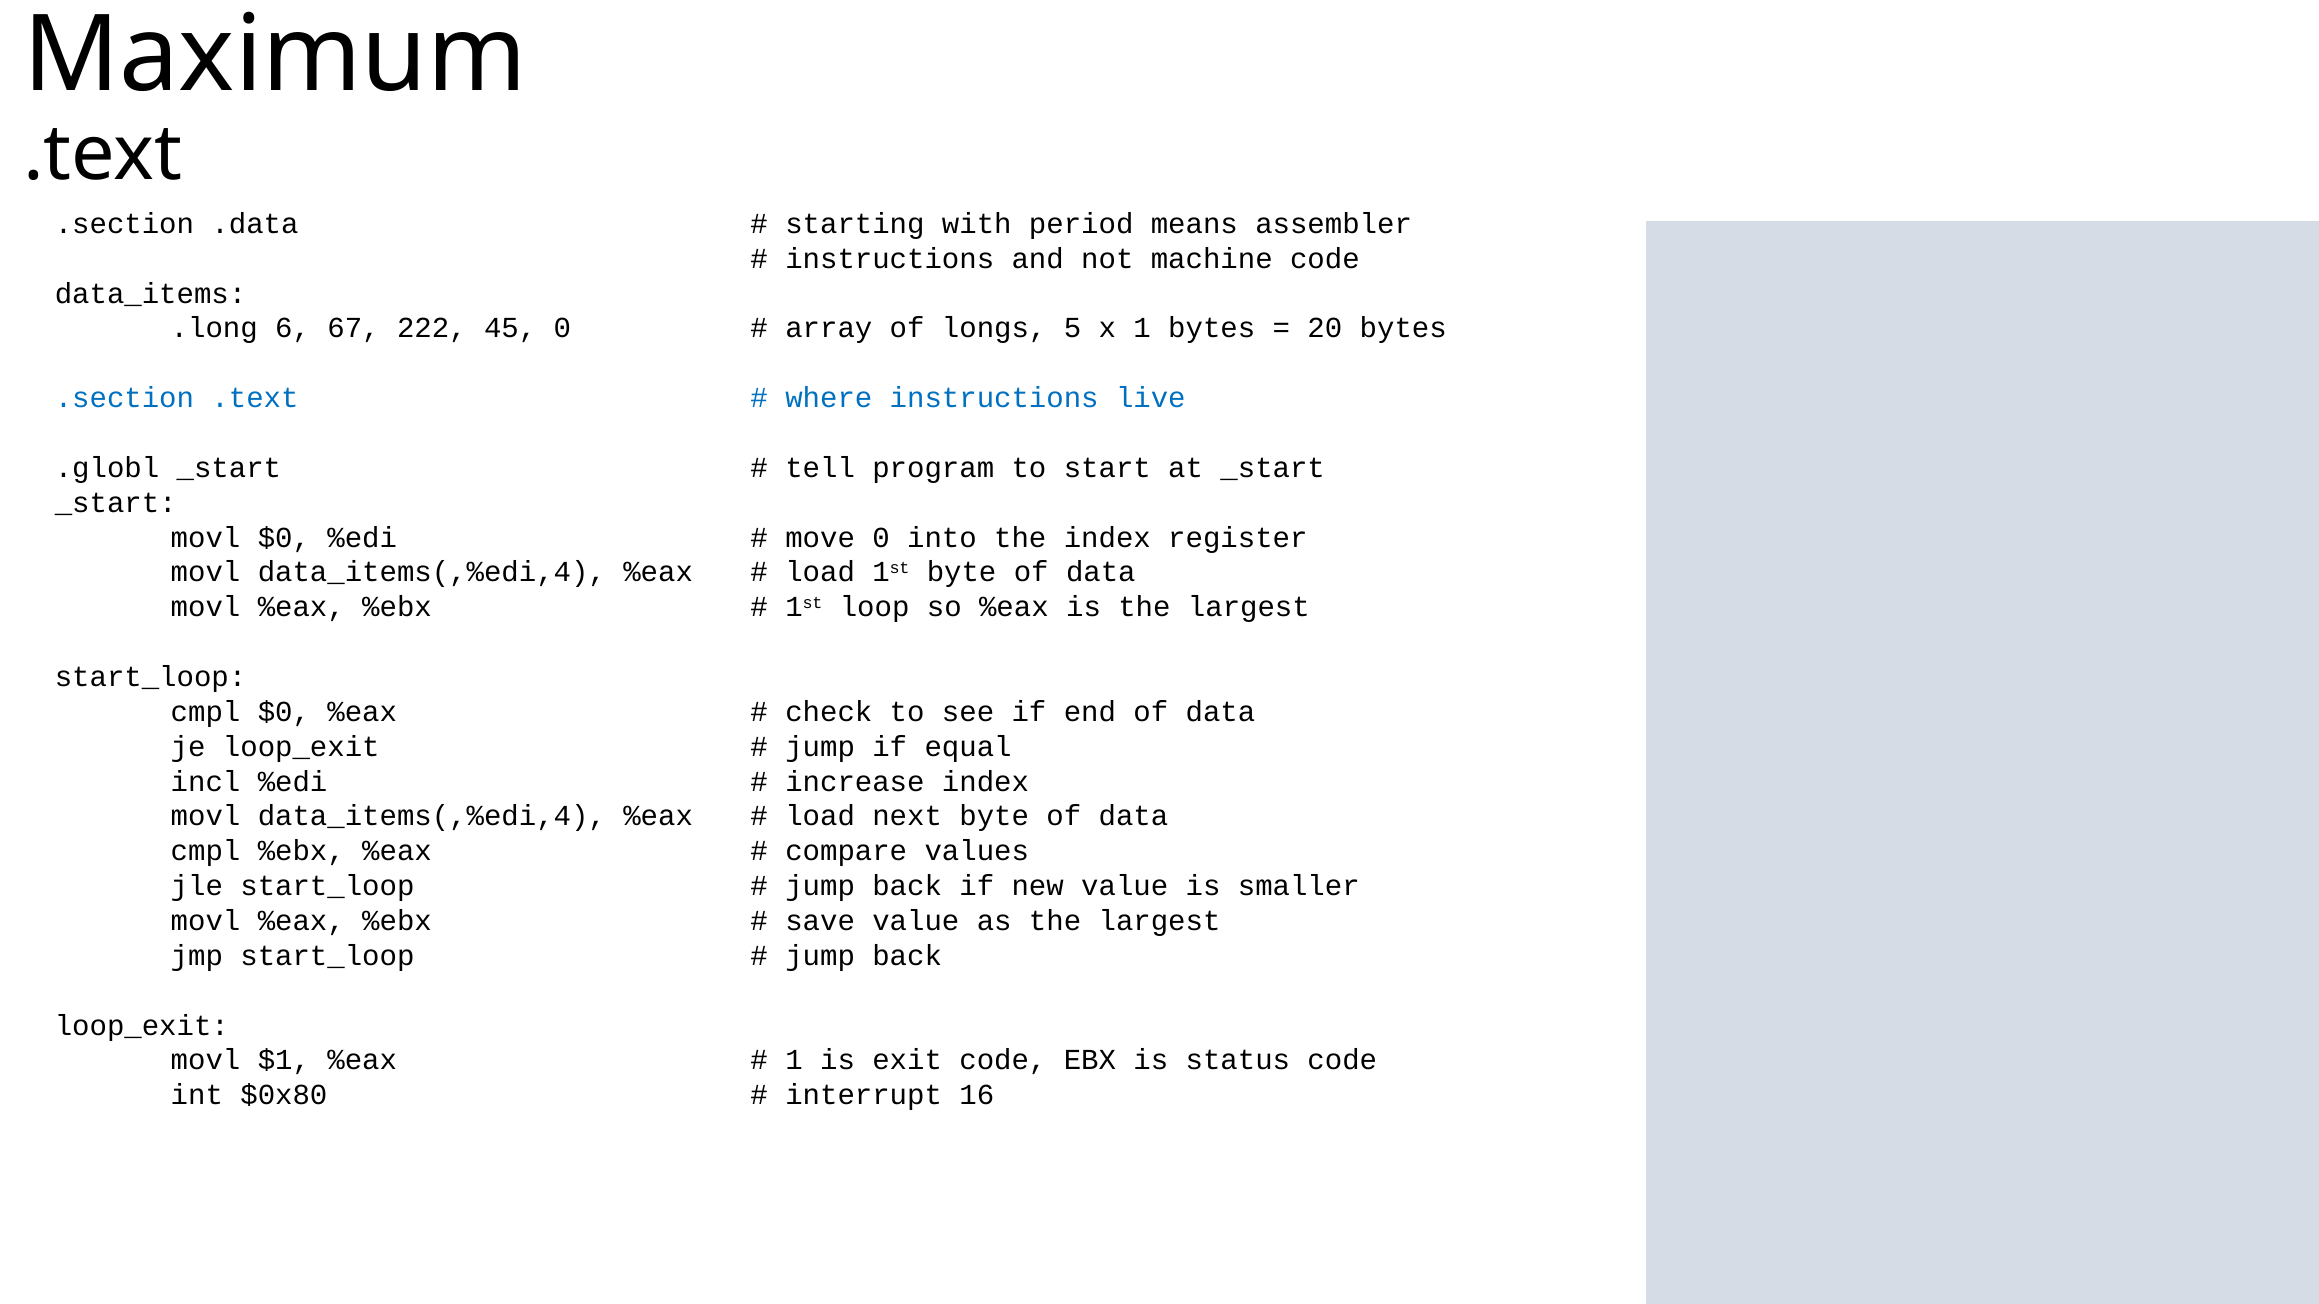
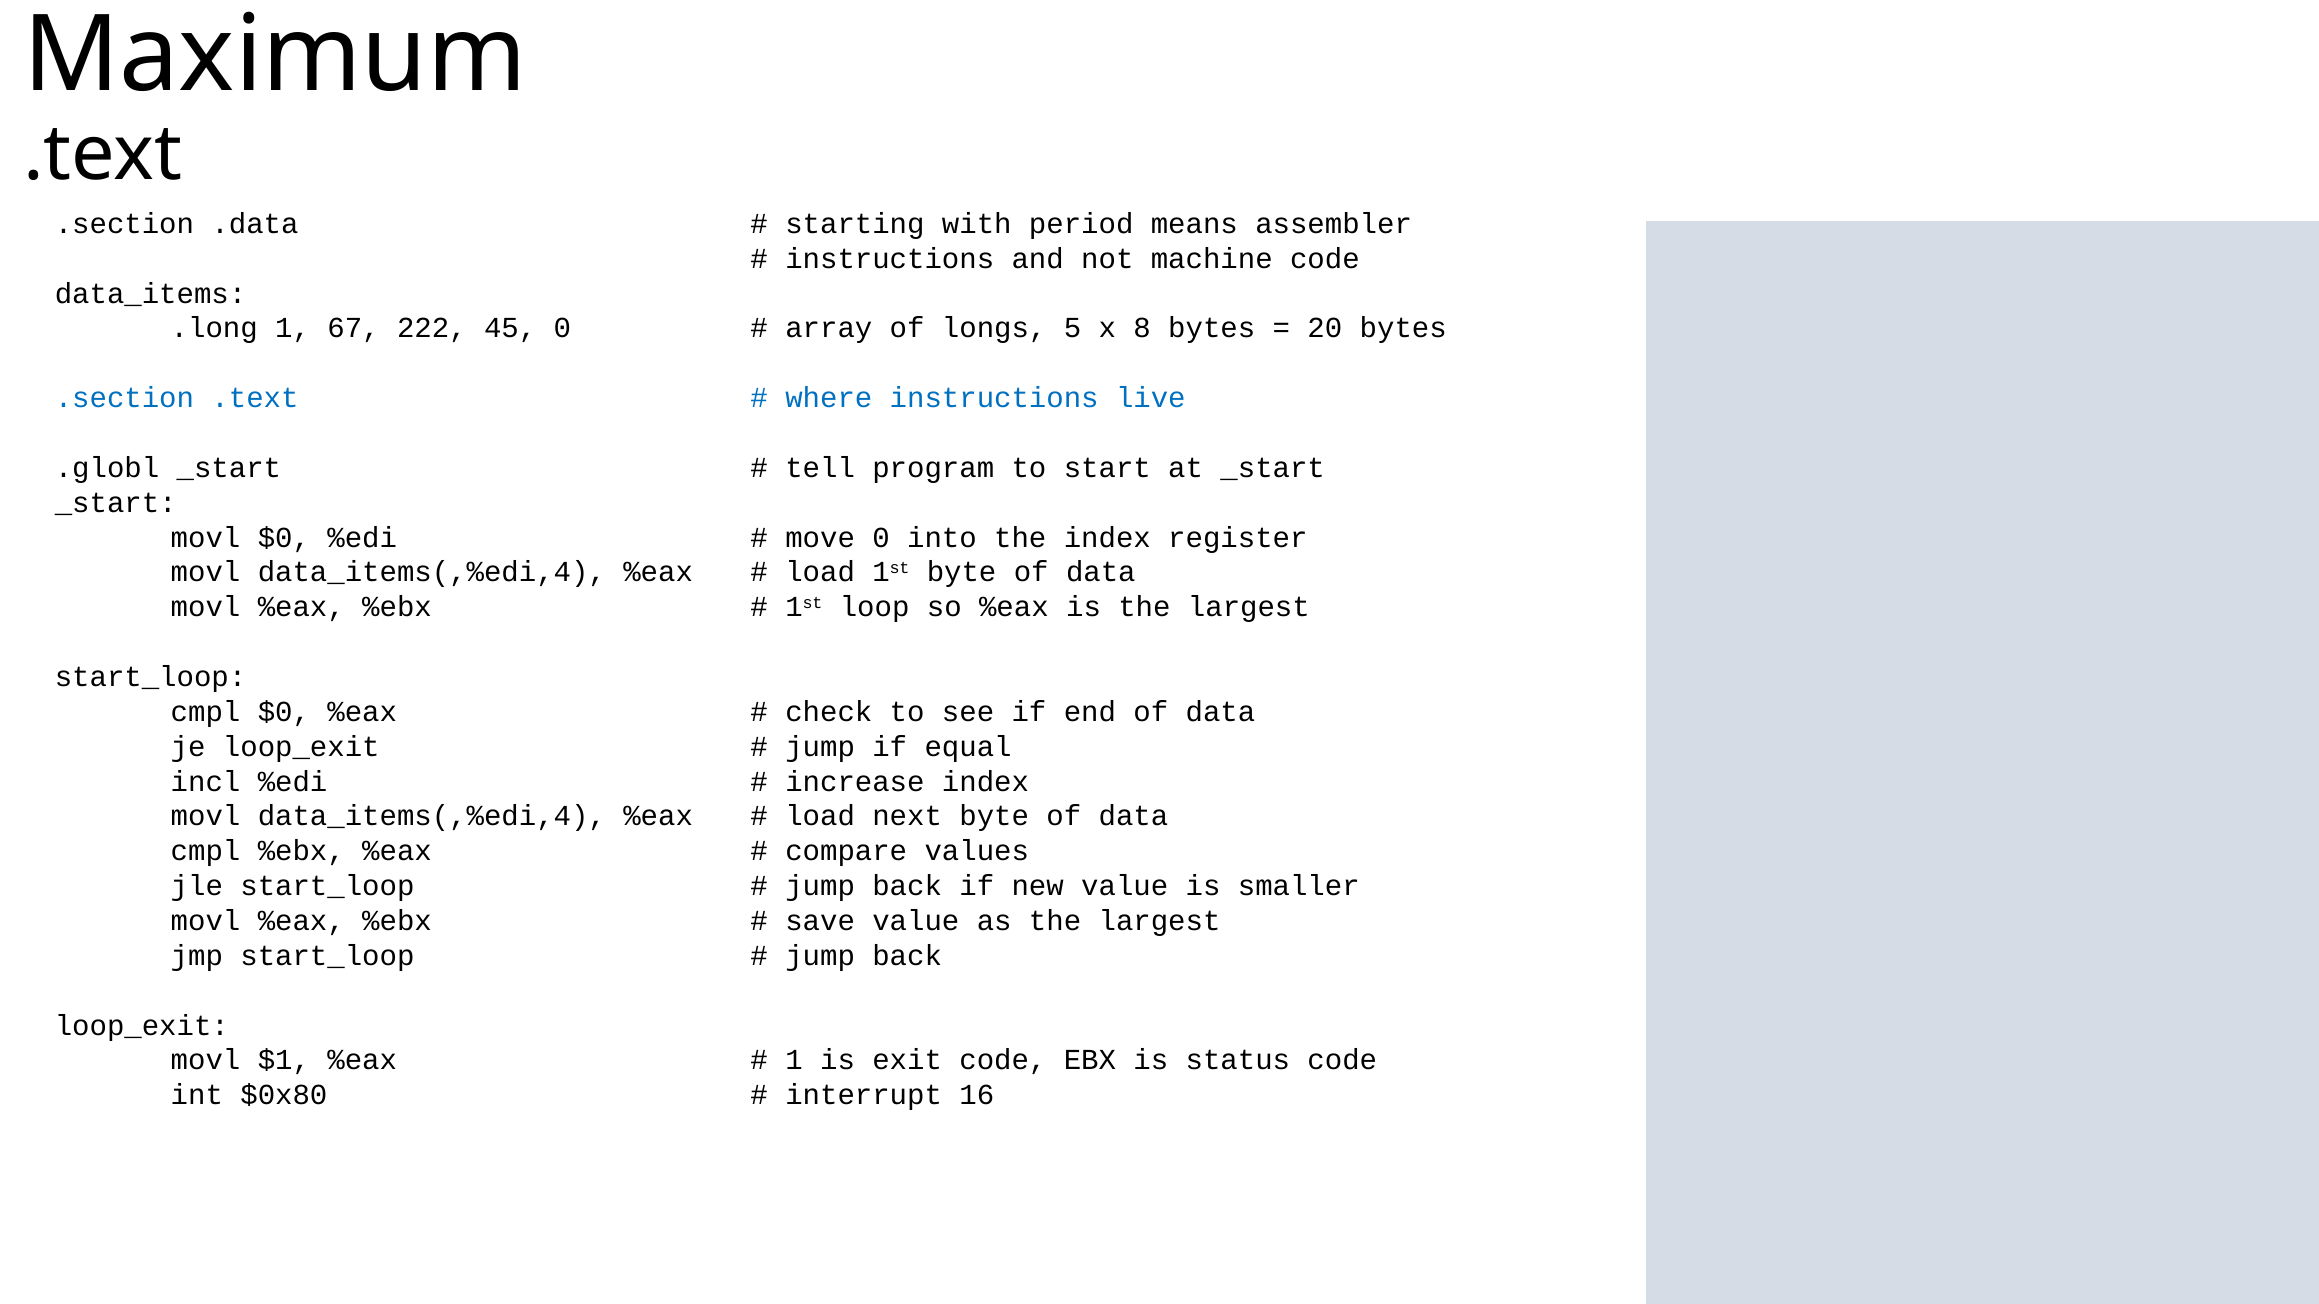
.long 6: 6 -> 1 (293, 328)
x 1: 1 -> 8 (1142, 328)
